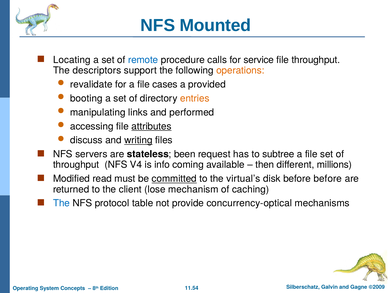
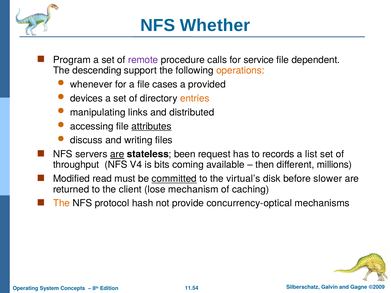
Mounted: Mounted -> Whether (215, 25)
Locating: Locating -> Program (72, 60)
remote colour: blue -> purple (143, 60)
file throughput: throughput -> dependent (316, 60)
descriptors: descriptors -> descending (97, 70)
revalidate: revalidate -> whenever (91, 84)
booting: booting -> devices (86, 98)
performed: performed -> distributed (192, 112)
writing underline: present -> none (138, 140)
are underline: none -> present (117, 154)
subtree: subtree -> records (278, 154)
file: file -> list (311, 154)
info: info -> bits (162, 165)
before before: before -> slower (328, 179)
The colour: blue -> orange (61, 203)
table: table -> hash (143, 203)
